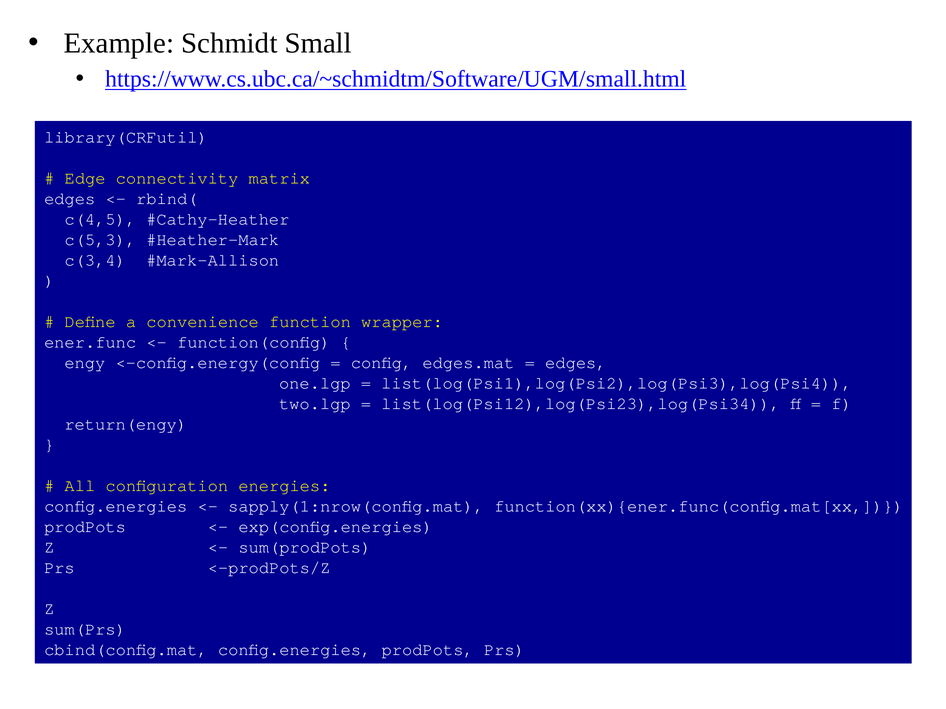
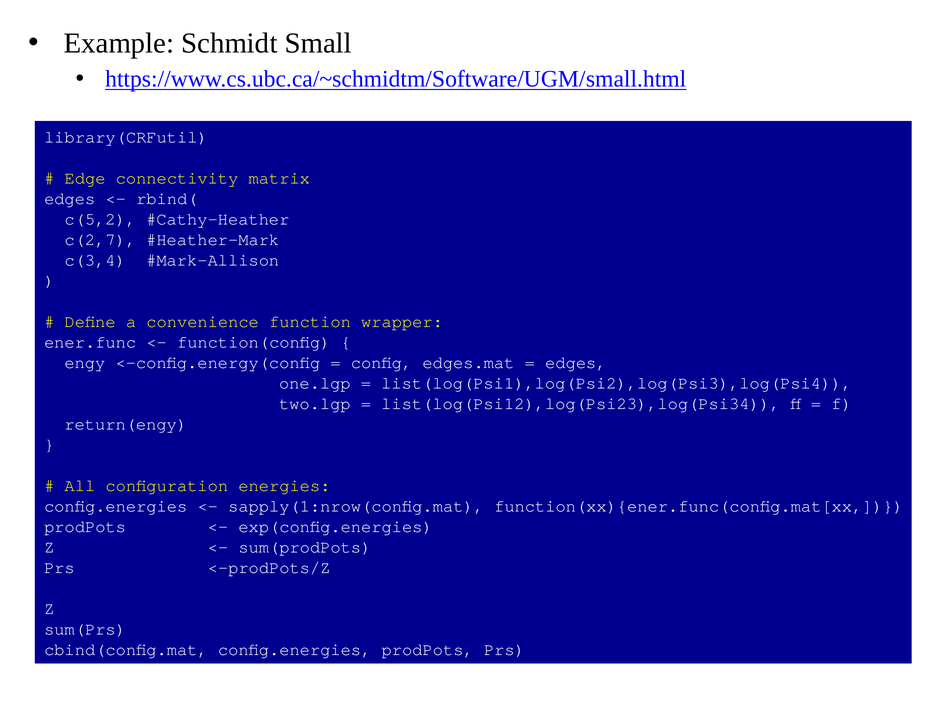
c(4,5: c(4,5 -> c(5,2 (100, 219)
c(5,3: c(5,3 -> c(2,7 (100, 240)
